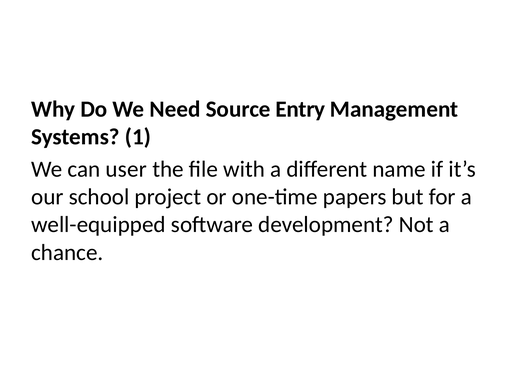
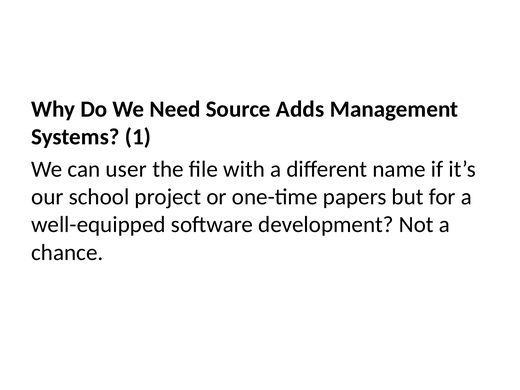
Entry: Entry -> Adds (300, 109)
